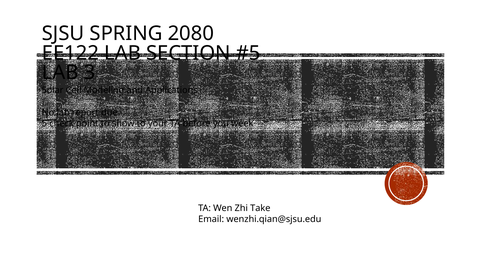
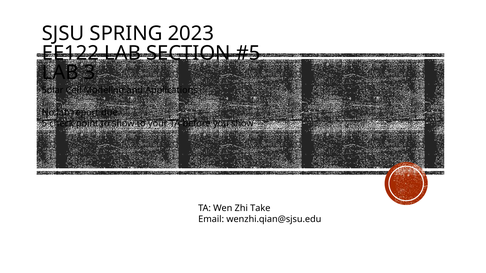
2080: 2080 -> 2023 (191, 34)
you week: week -> show (242, 124)
